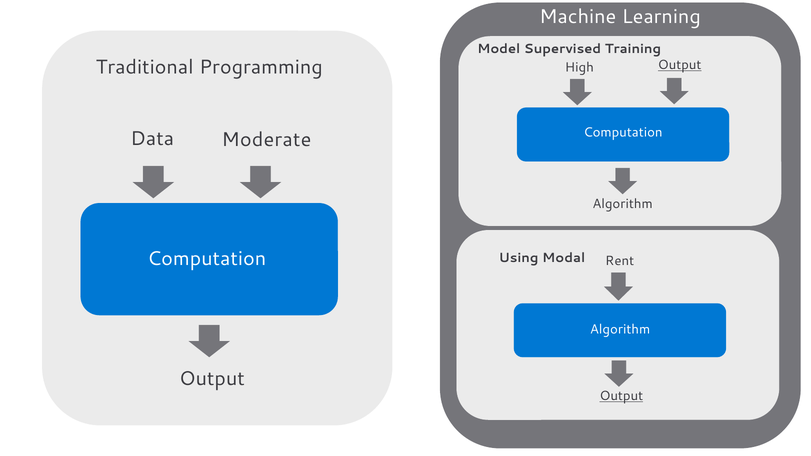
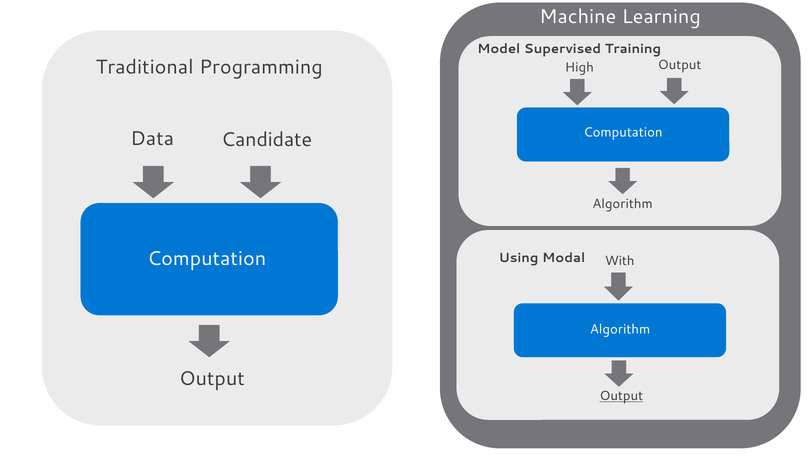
Output underline: present -> none (680, 65)
Moderate: Moderate -> Candidate (267, 140)
Rent: Rent -> With (620, 261)
